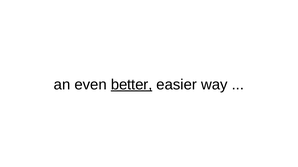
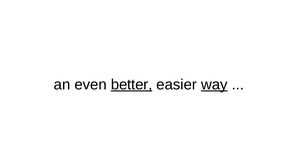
way underline: none -> present (214, 85)
